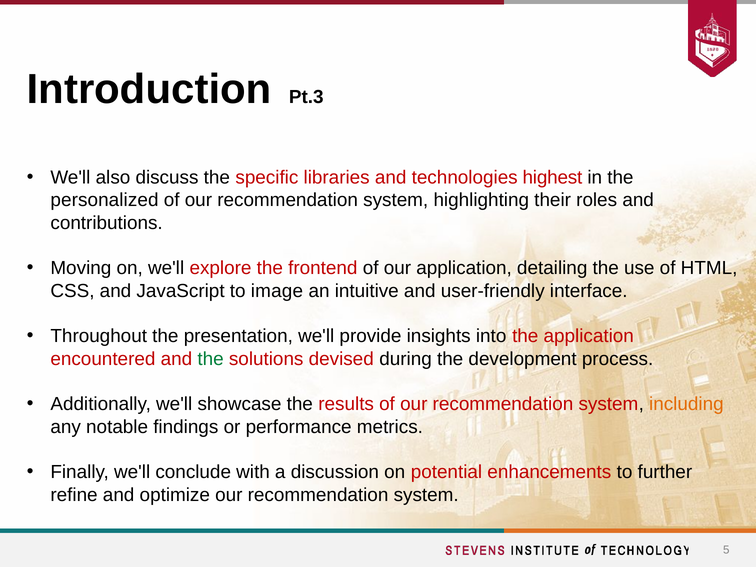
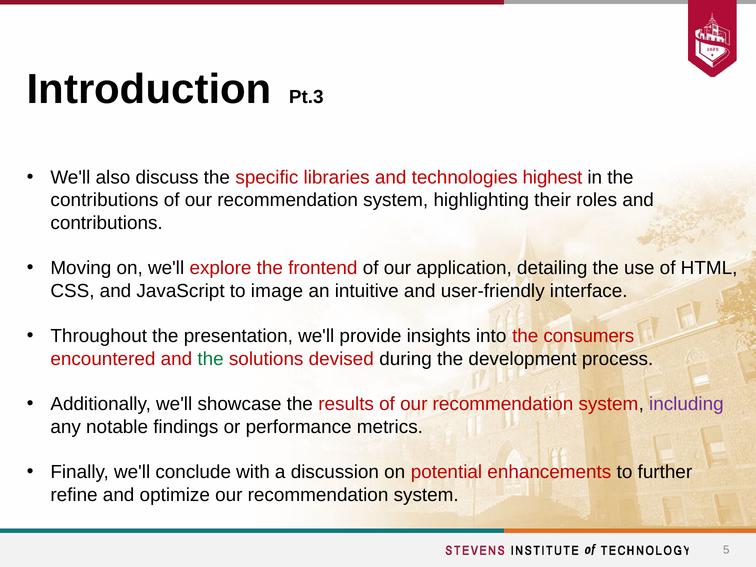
personalized: personalized -> contributions (105, 200)
the application: application -> consumers (589, 336)
including colour: orange -> purple (686, 404)
